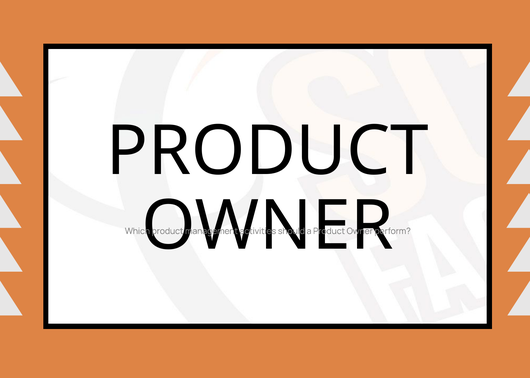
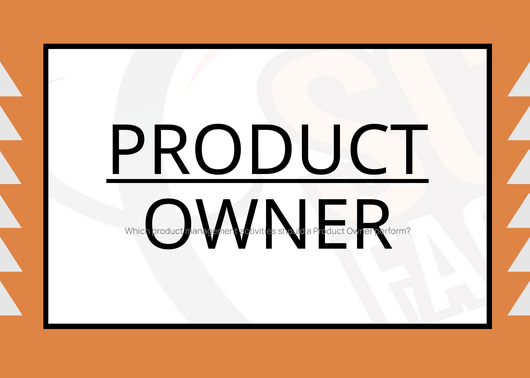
PRODUCT underline: none -> present (268, 151)
